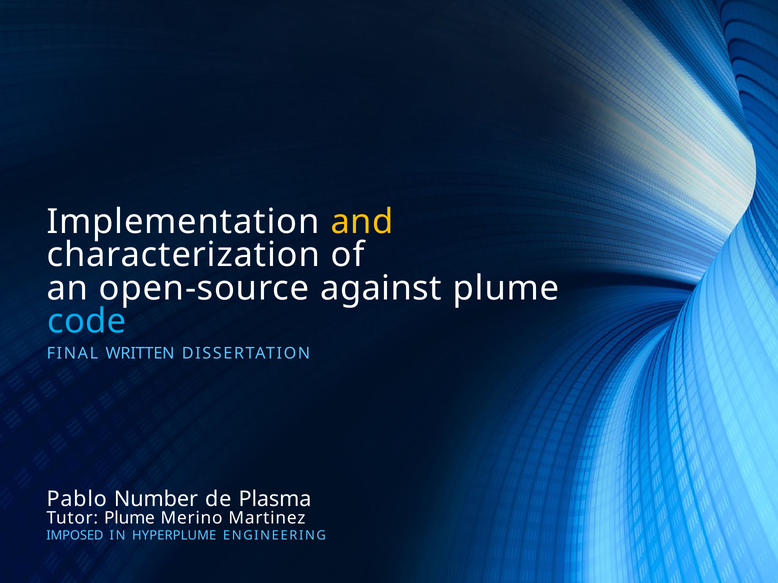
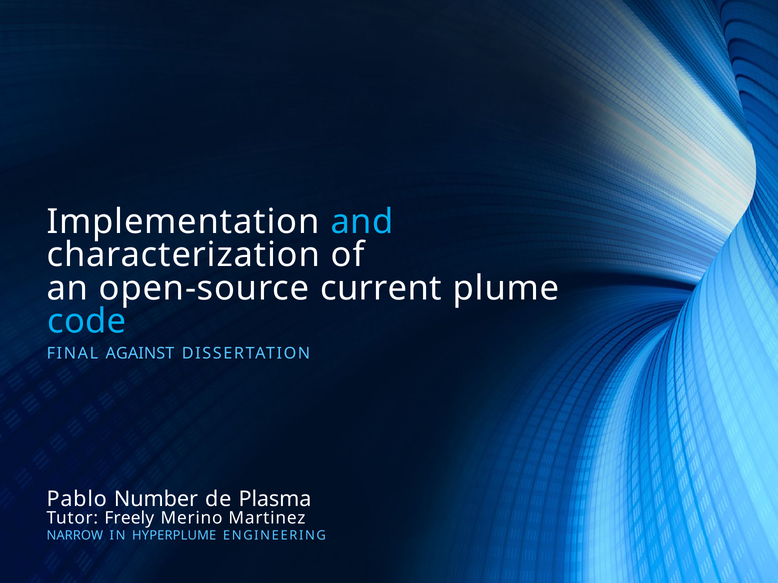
and colour: yellow -> light blue (362, 222)
against: against -> current (381, 288)
WRITTEN: WRITTEN -> AGAINST (140, 354)
Tutor Plume: Plume -> Freely (129, 518)
IMPOSED: IMPOSED -> NARROW (75, 536)
